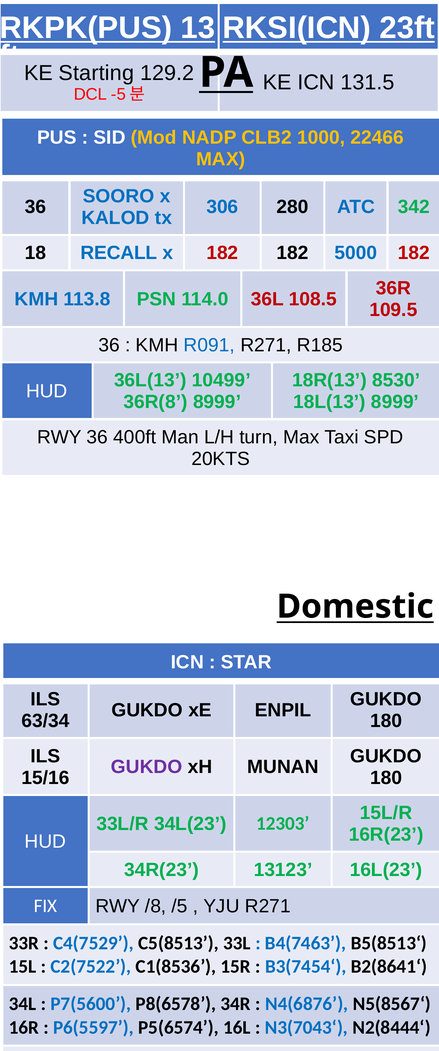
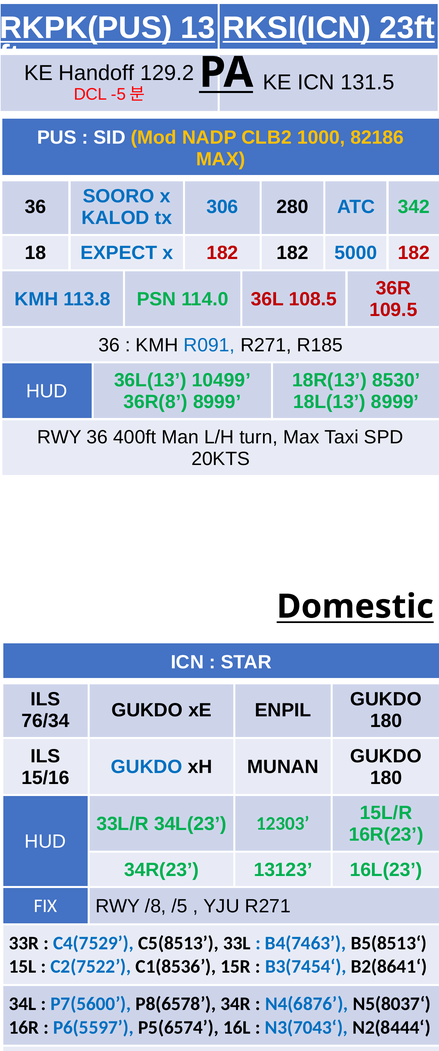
Starting: Starting -> Handoff (96, 73)
22466: 22466 -> 82186 (377, 137)
RECALL: RECALL -> EXPECT (119, 253)
63/34: 63/34 -> 76/34 (45, 720)
GUKDO colour: purple -> blue (147, 766)
N5(8567‘: N5(8567‘ -> N5(8037‘ (392, 1003)
